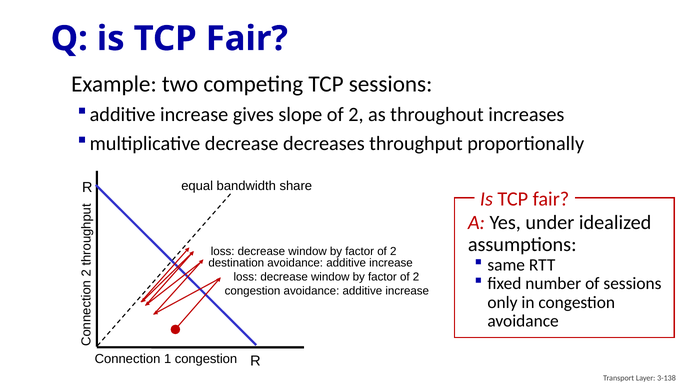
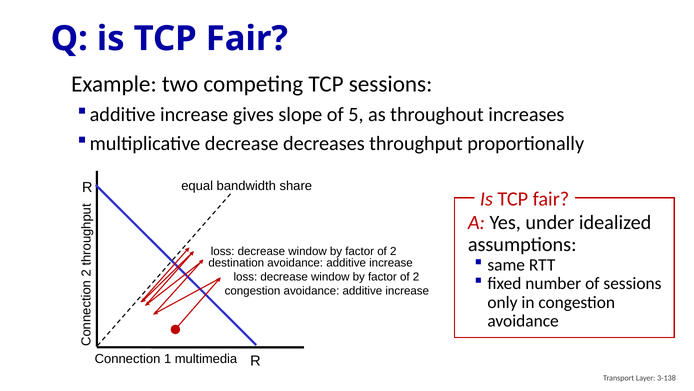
slope of 2: 2 -> 5 (356, 114)
1 congestion: congestion -> multimedia (206, 359)
